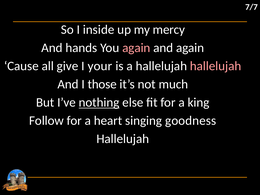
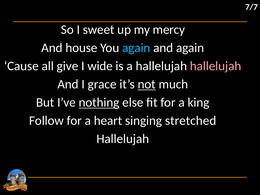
inside: inside -> sweet (99, 30)
hands: hands -> house (81, 48)
again colour: pink -> light blue (136, 48)
your: your -> wide (100, 66)
those: those -> grace (102, 84)
not underline: none -> present (147, 84)
goodness: goodness -> stretched (191, 121)
